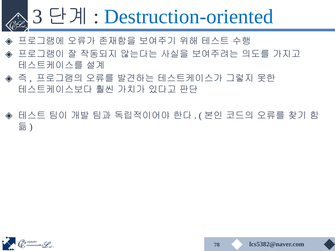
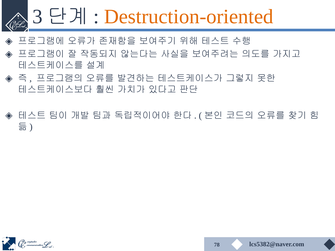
Destruction-oriented colour: blue -> orange (189, 17)
